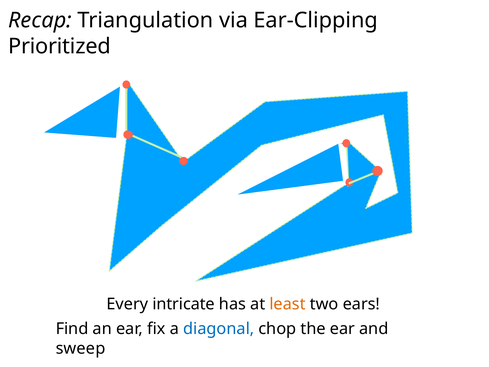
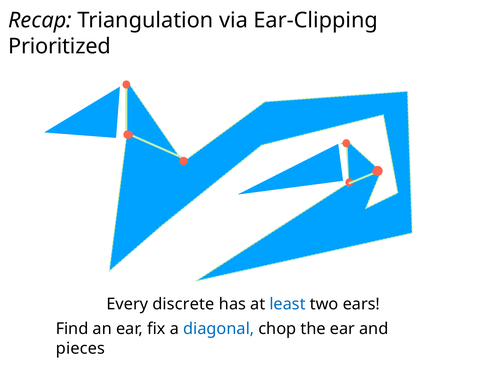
intricate: intricate -> discrete (183, 304)
least colour: orange -> blue (288, 304)
sweep: sweep -> pieces (81, 348)
